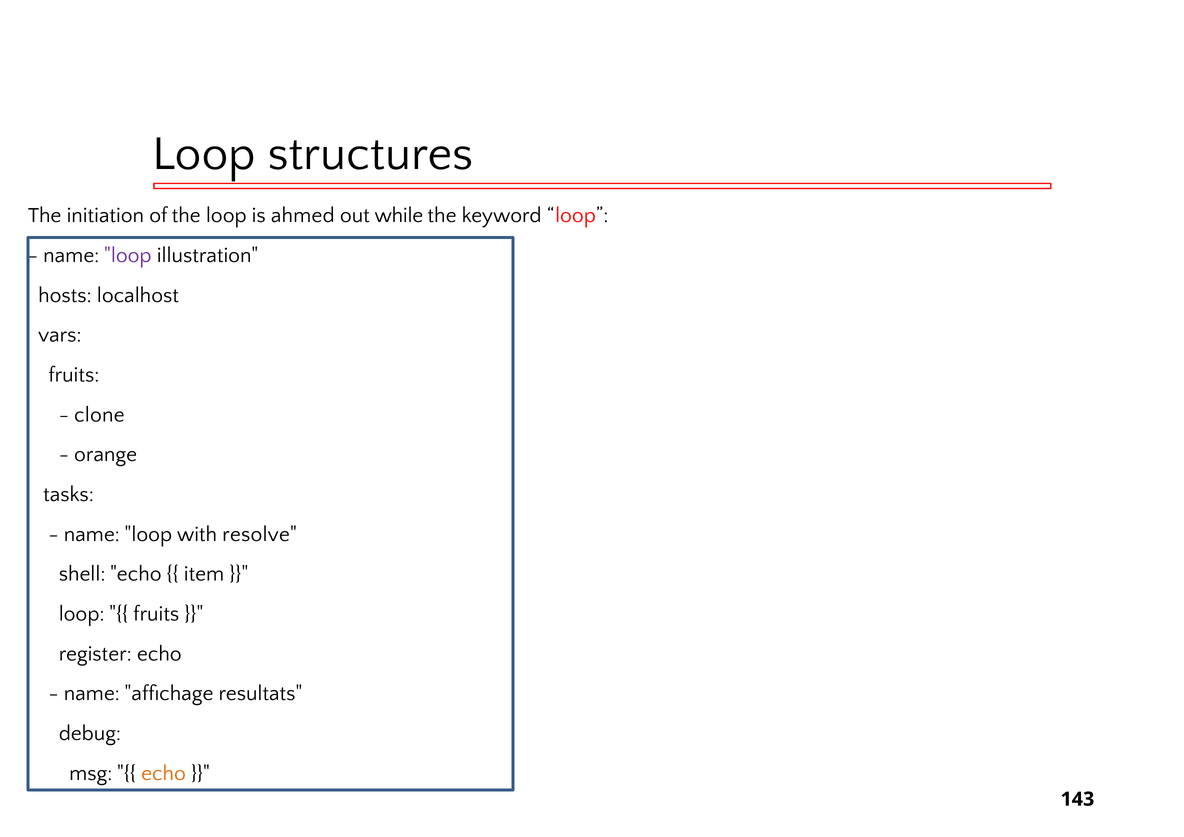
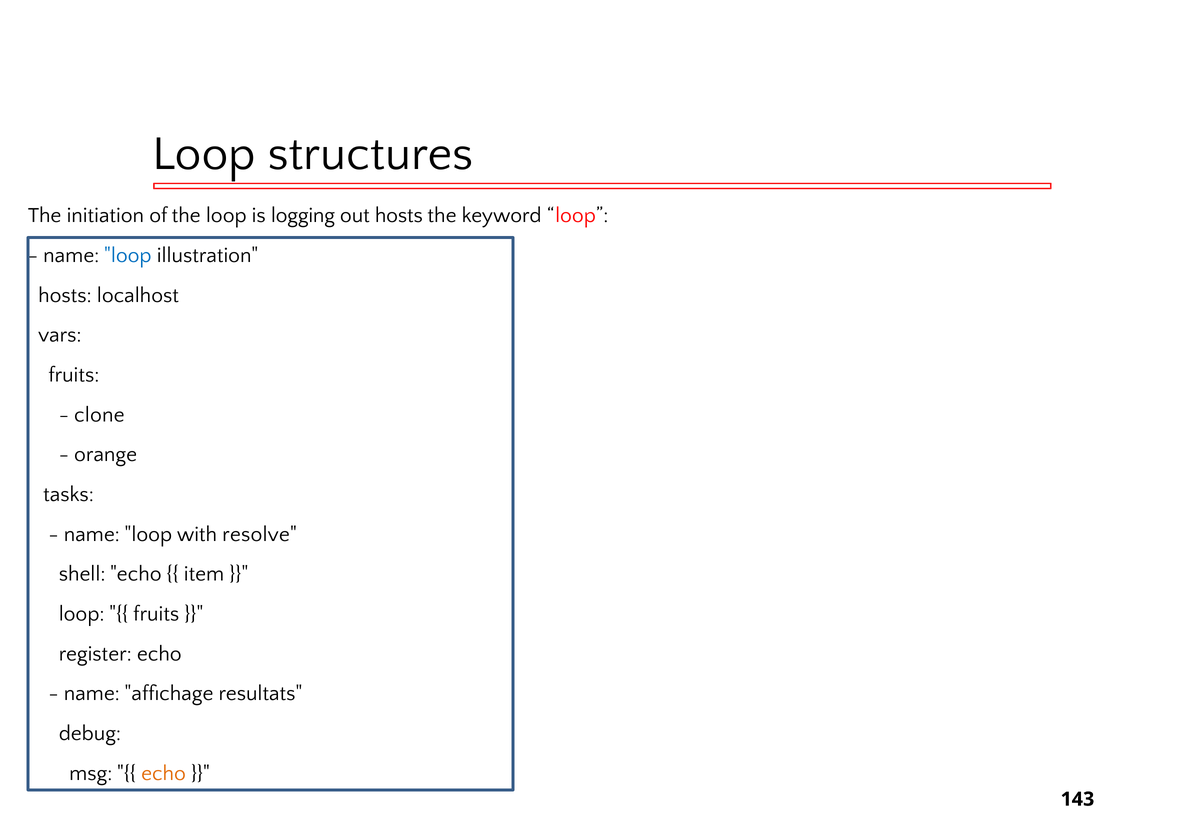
ahmed: ahmed -> logging (303, 215)
out while: while -> hosts (399, 215)
loop colour: purple -> blue (128, 255)
